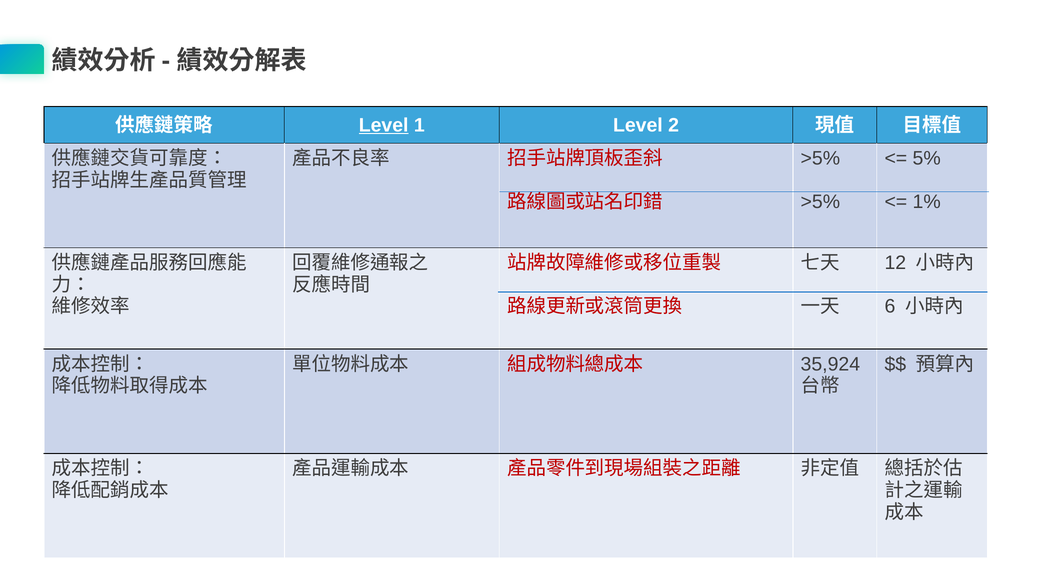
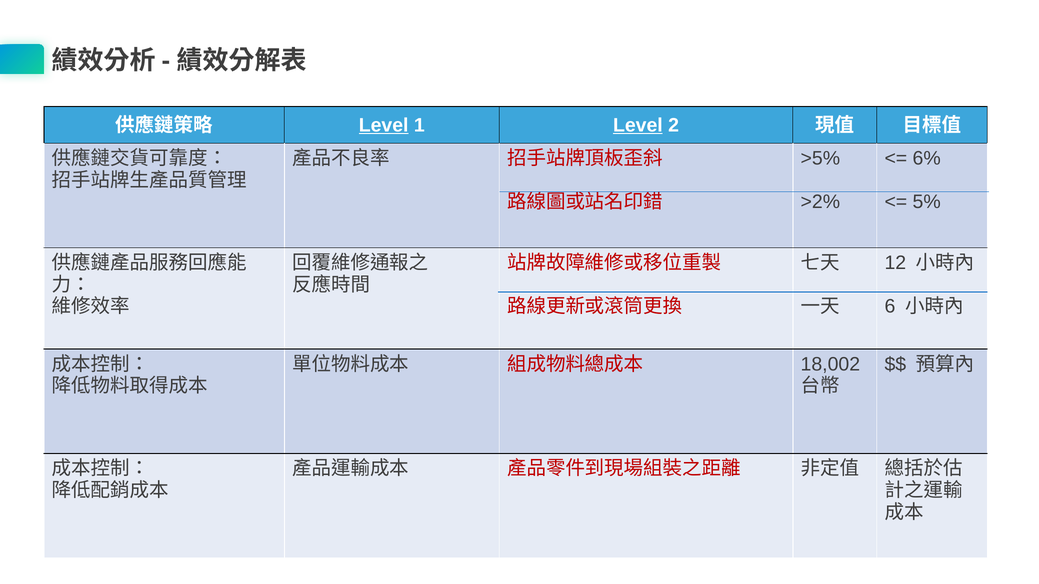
Level underline: none -> present (638, 125)
5%: 5% -> 6% (927, 159)
>5%: >5% -> >2% (820, 202)
1%: 1% -> 5% (927, 202)
35,924: 35,924 -> 18,002 (830, 364)
